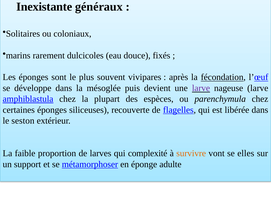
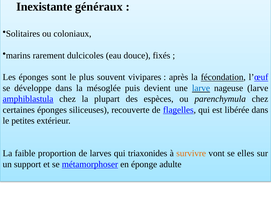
larve colour: purple -> blue (201, 88)
seston: seston -> petites (23, 120)
complexité: complexité -> triaxonides (148, 153)
